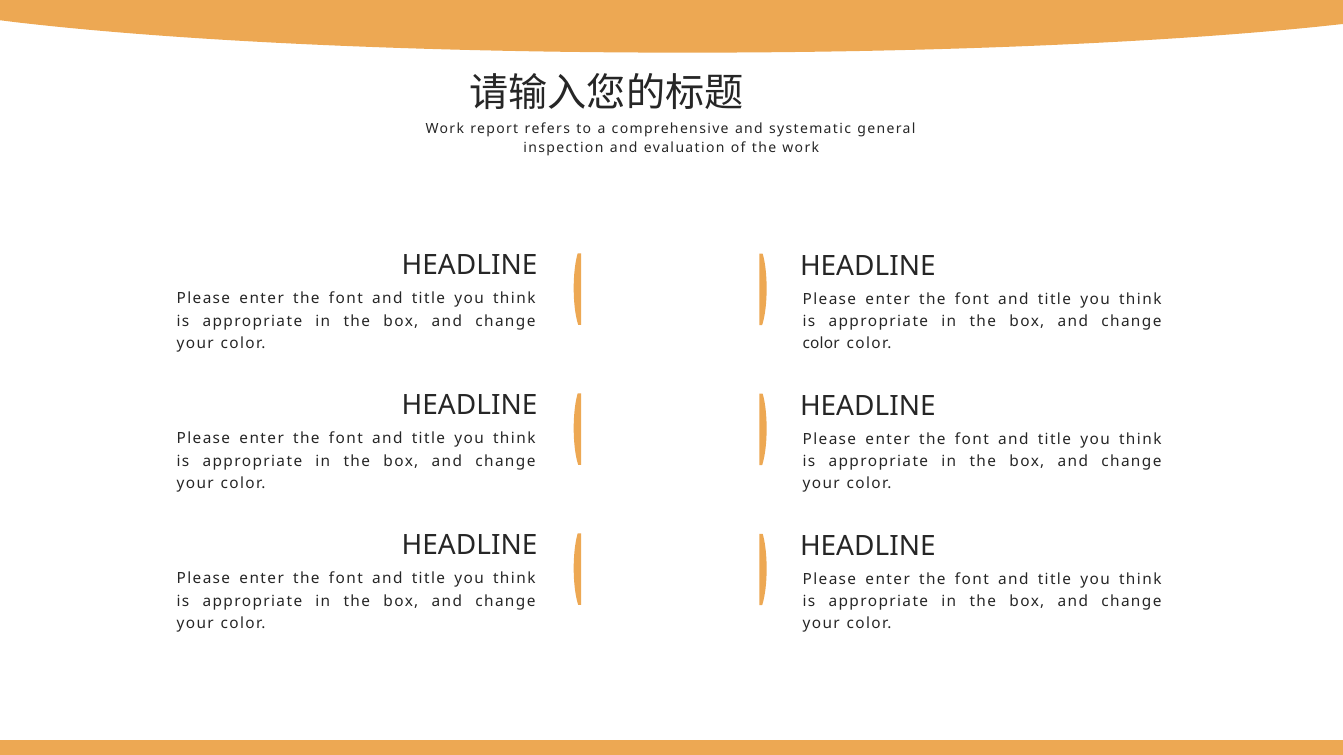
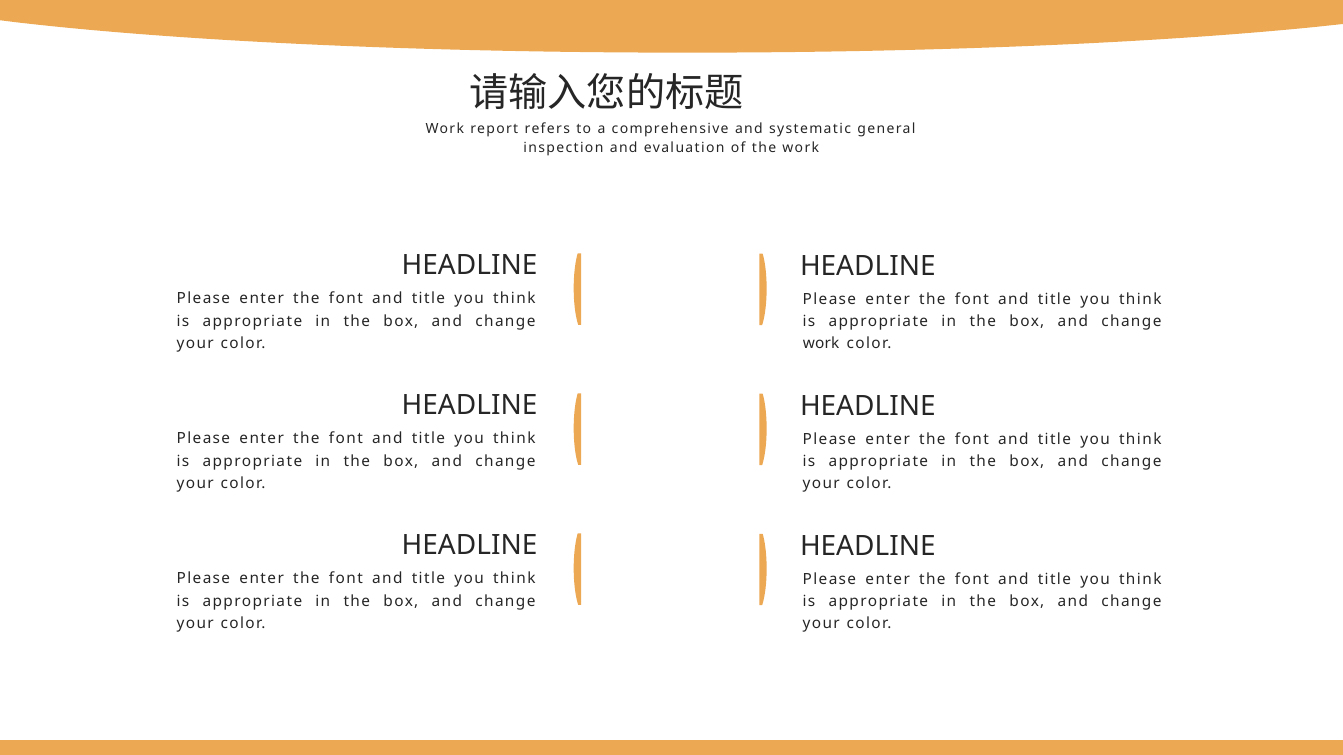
color: color -> work (821, 344)
